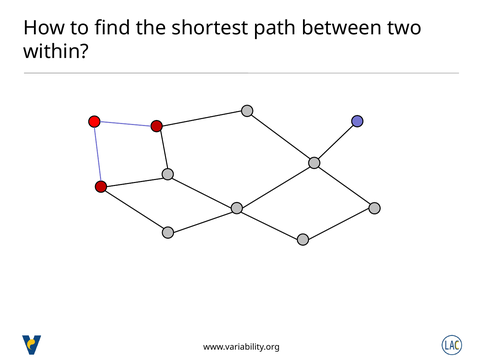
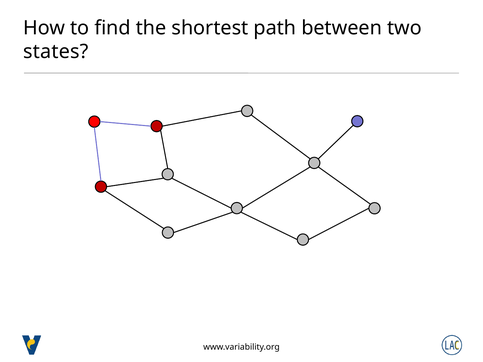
within: within -> states (56, 52)
